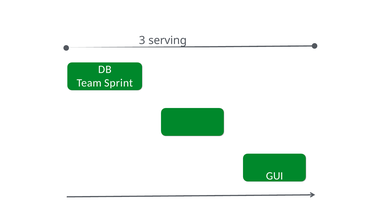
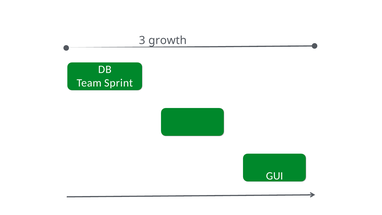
serving: serving -> growth (168, 40)
